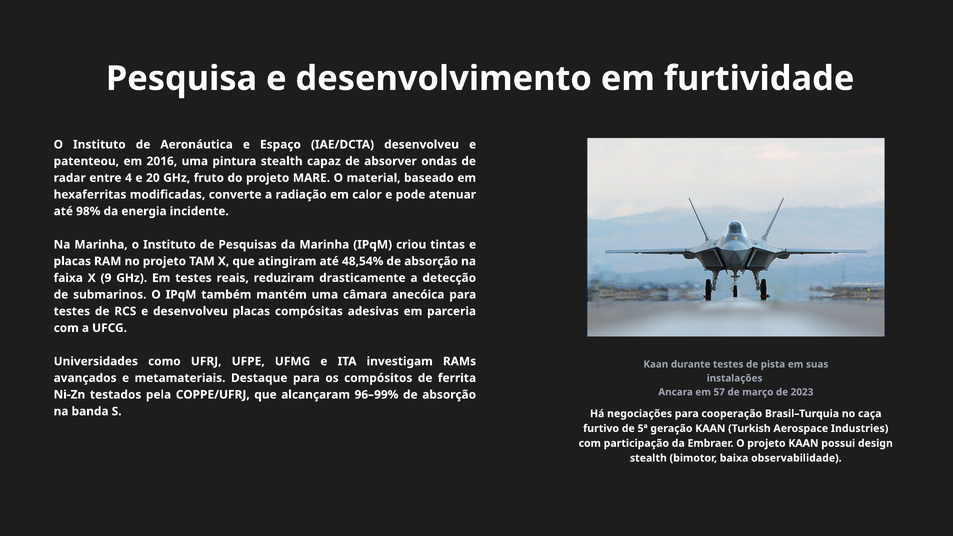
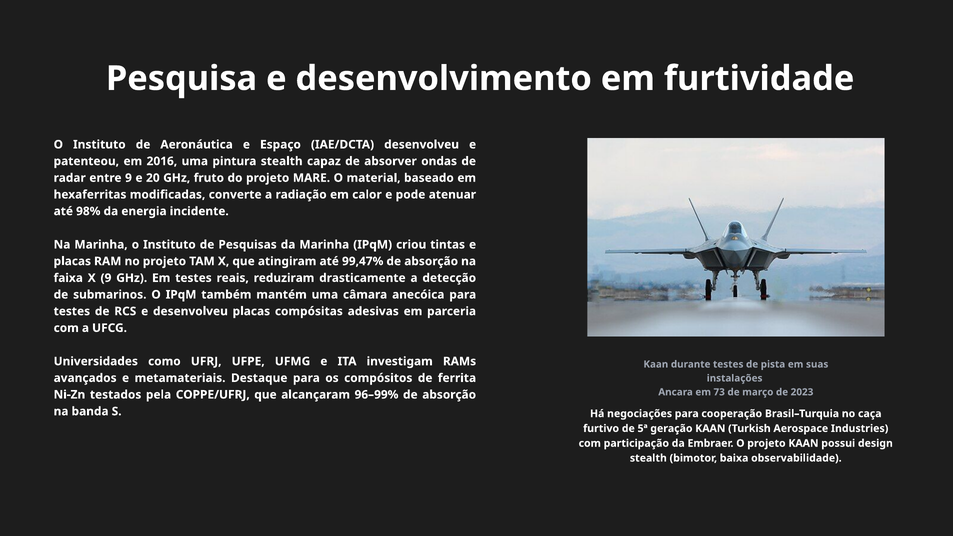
entre 4: 4 -> 9 (128, 178)
48,54%: 48,54% -> 99,47% (363, 261)
57: 57 -> 73 (719, 392)
